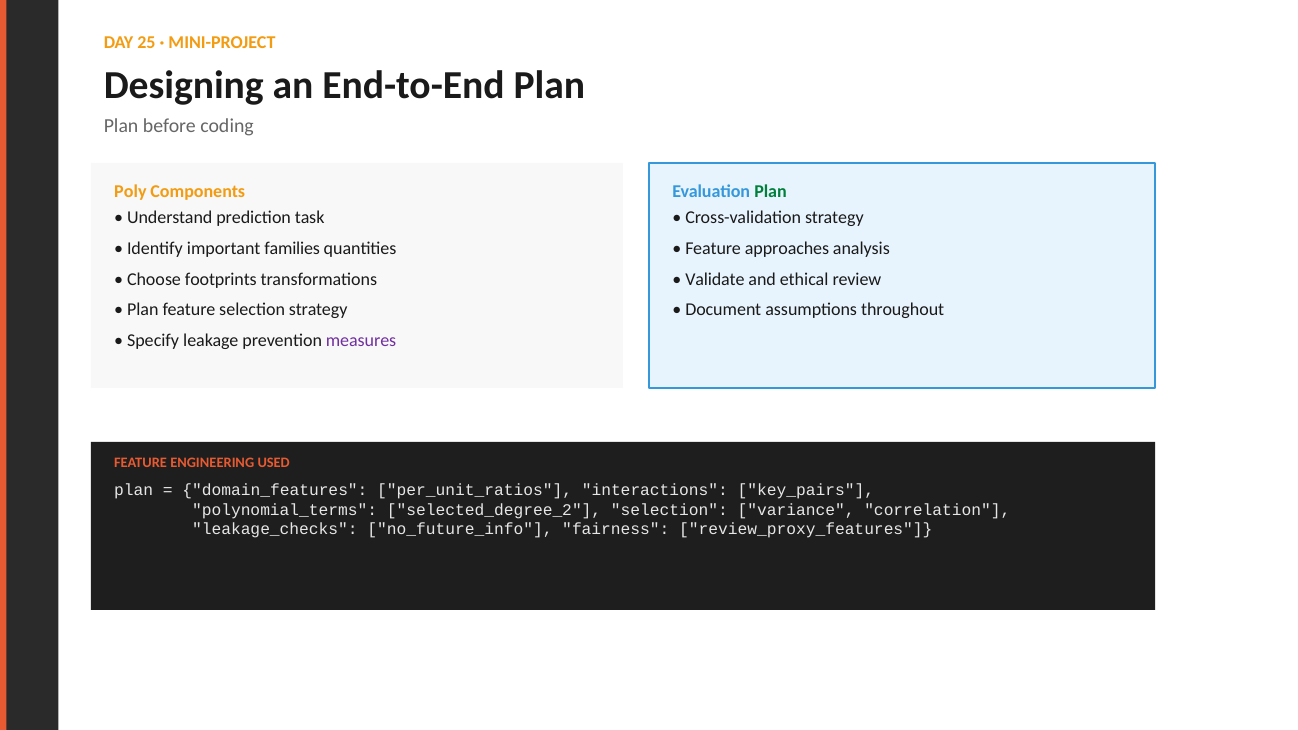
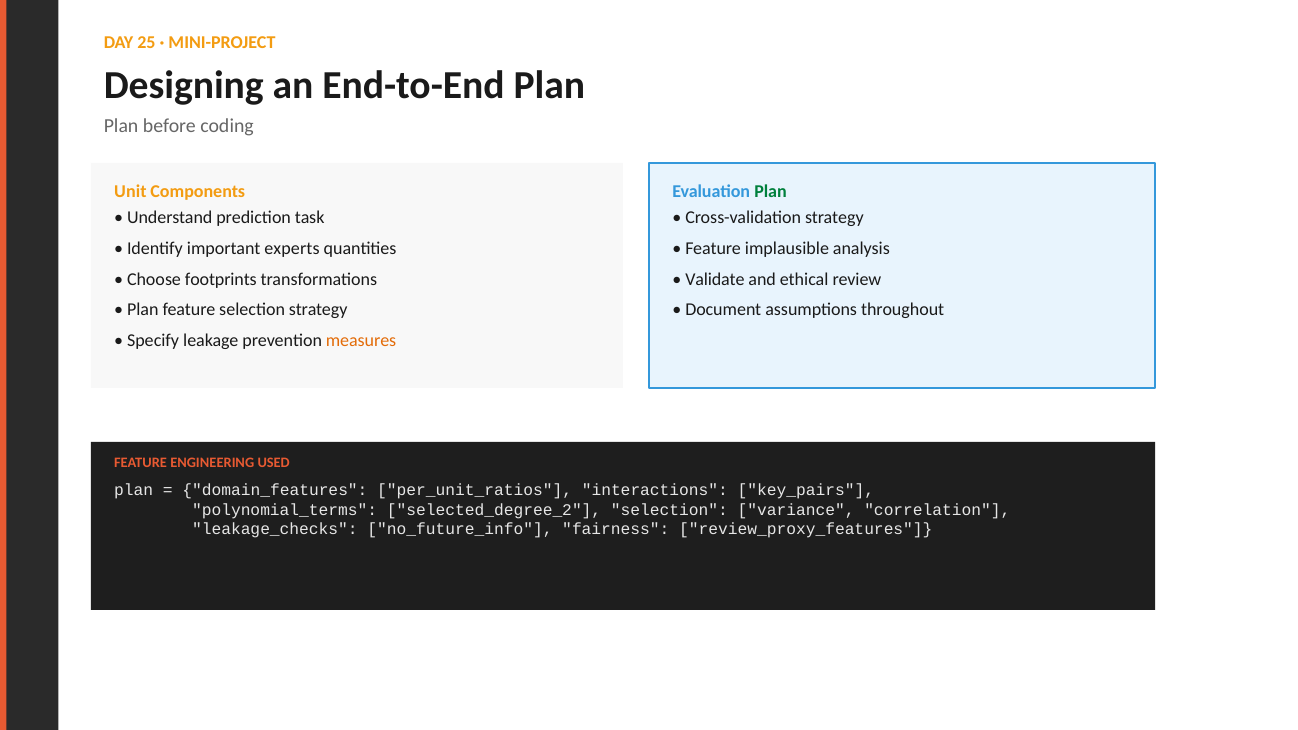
Poly: Poly -> Unit (130, 191)
families: families -> experts (292, 249)
approaches: approaches -> implausible (787, 249)
measures colour: purple -> orange (361, 341)
